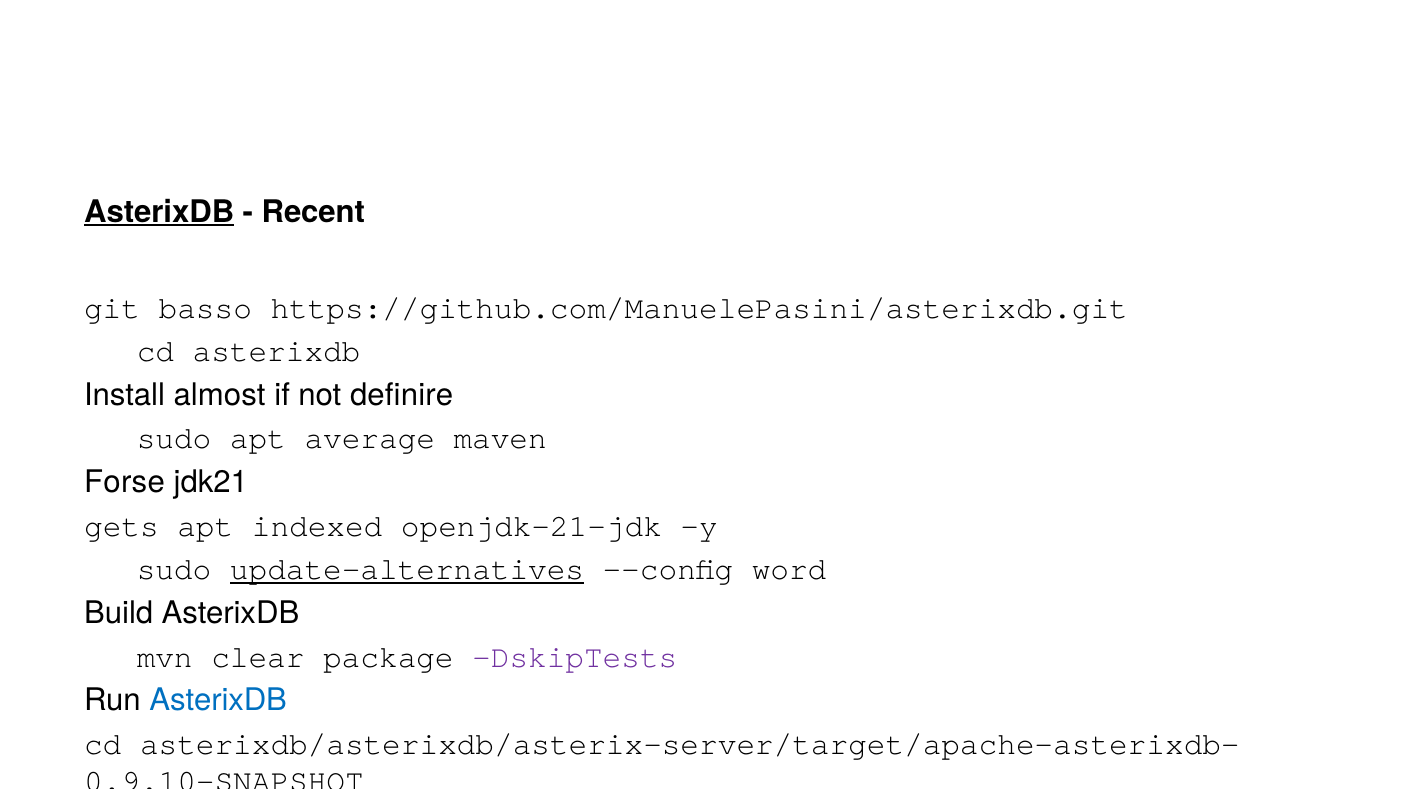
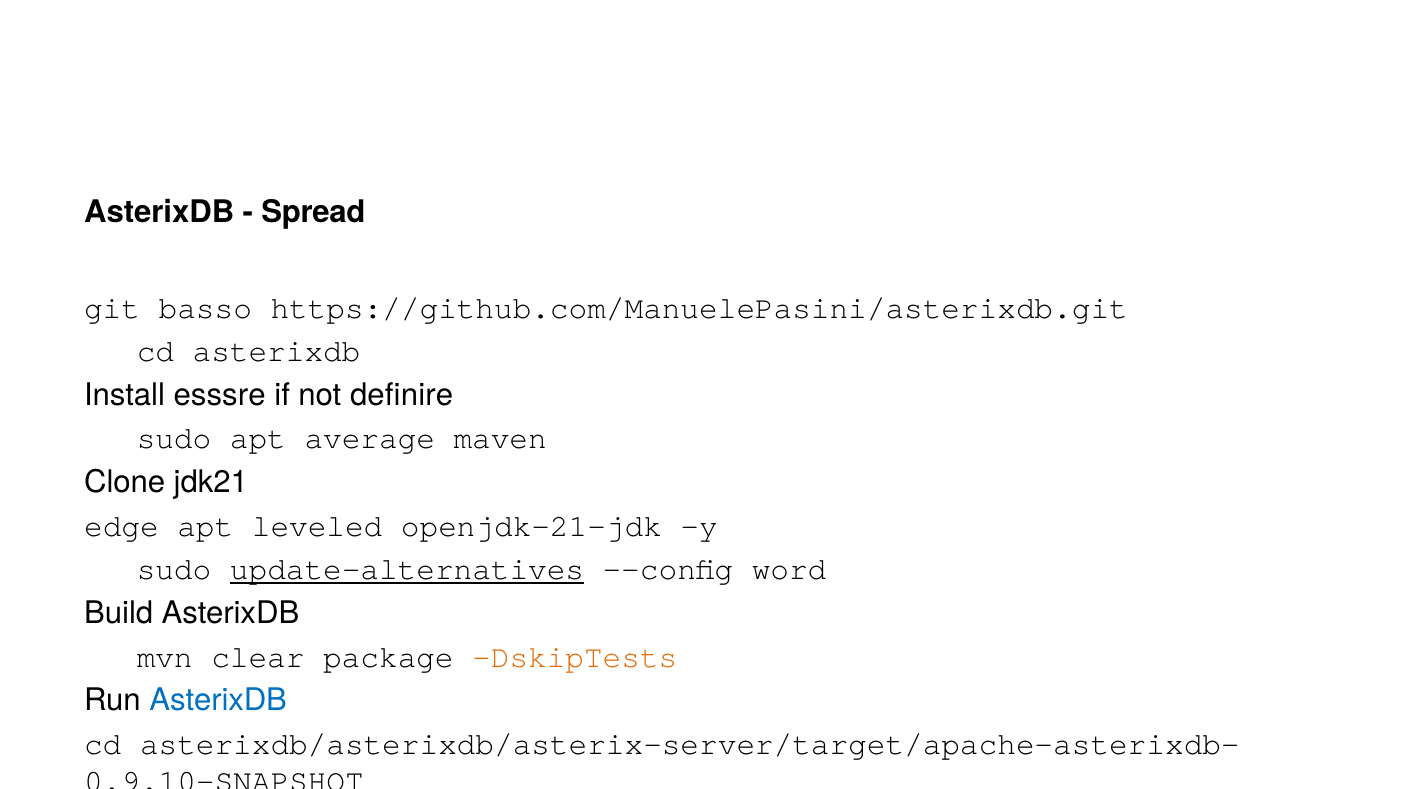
AsterixDB underline: present -> none (159, 212)
Recent: Recent -> Spread (313, 212)
almost: almost -> esssre (220, 395)
Forse: Forse -> Clone (125, 482)
gets: gets -> edge (121, 526)
indexed: indexed -> leveled (317, 526)
DskipTests colour: purple -> orange (575, 657)
